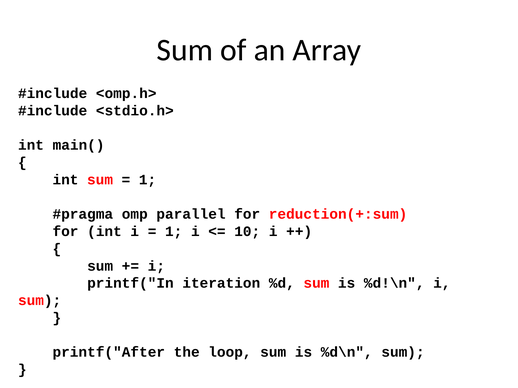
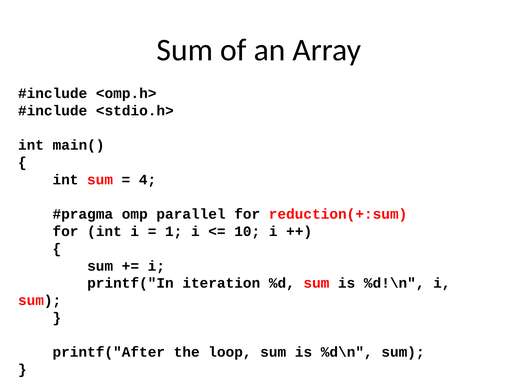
1: 1 -> 4 (148, 180)
